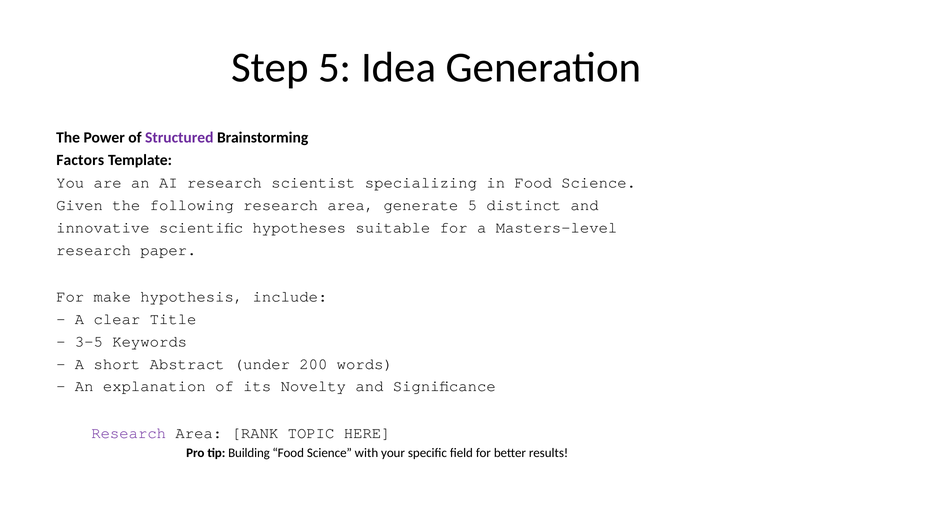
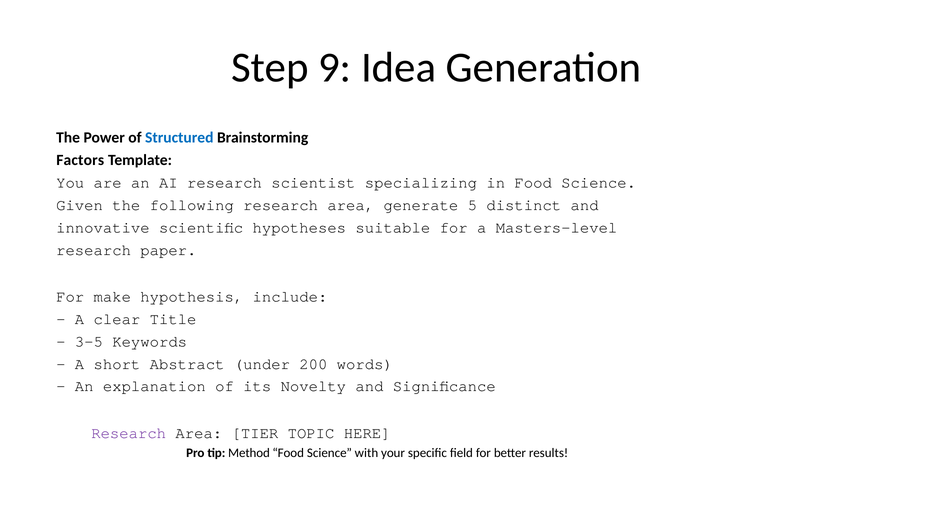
Step 5: 5 -> 9 (335, 68)
Structured colour: purple -> blue (179, 138)
RANK: RANK -> TIER (255, 433)
Building: Building -> Method (249, 453)
